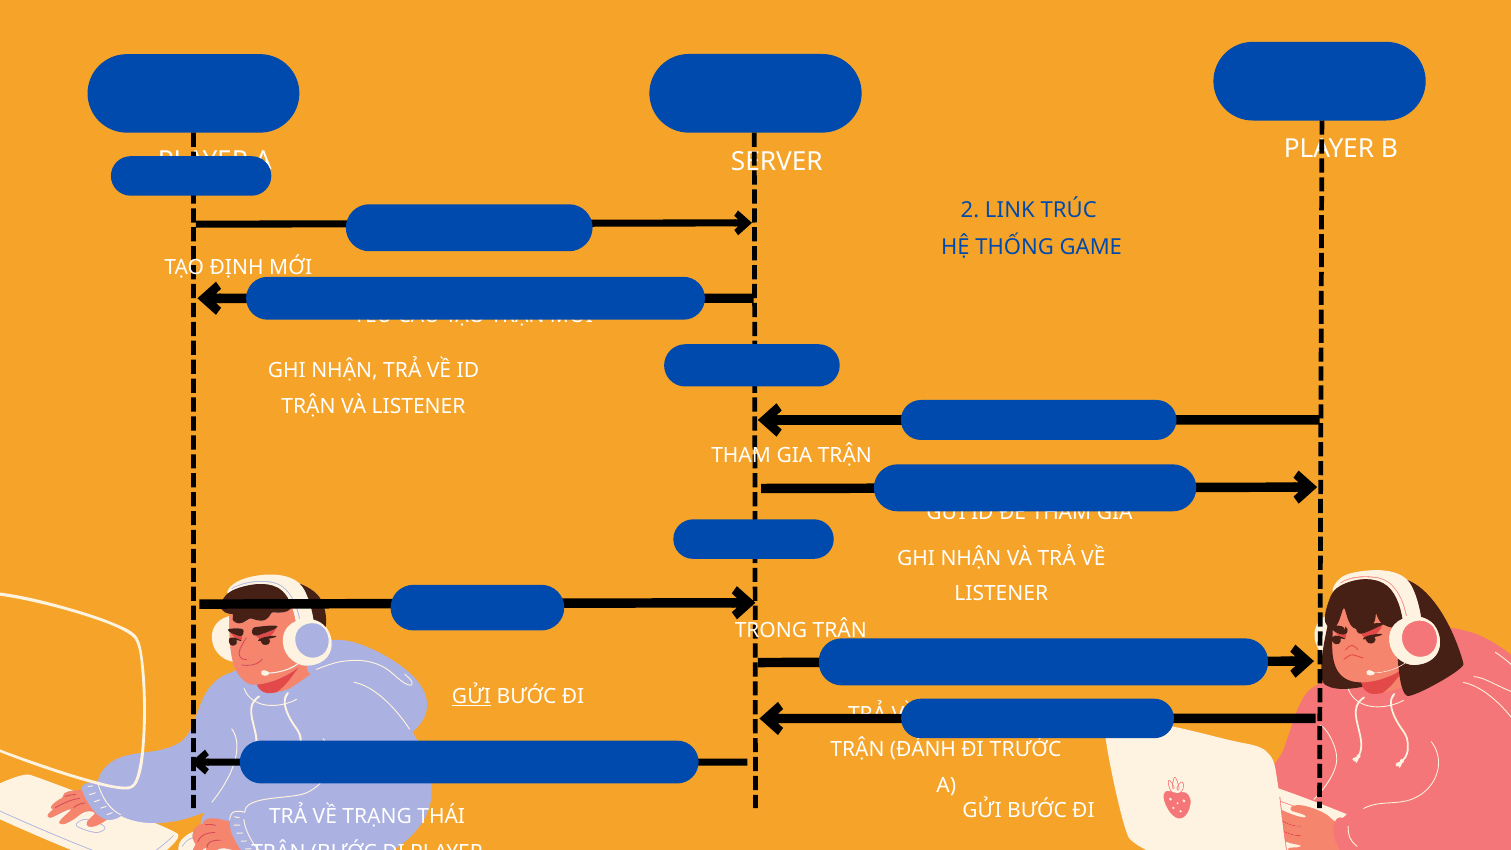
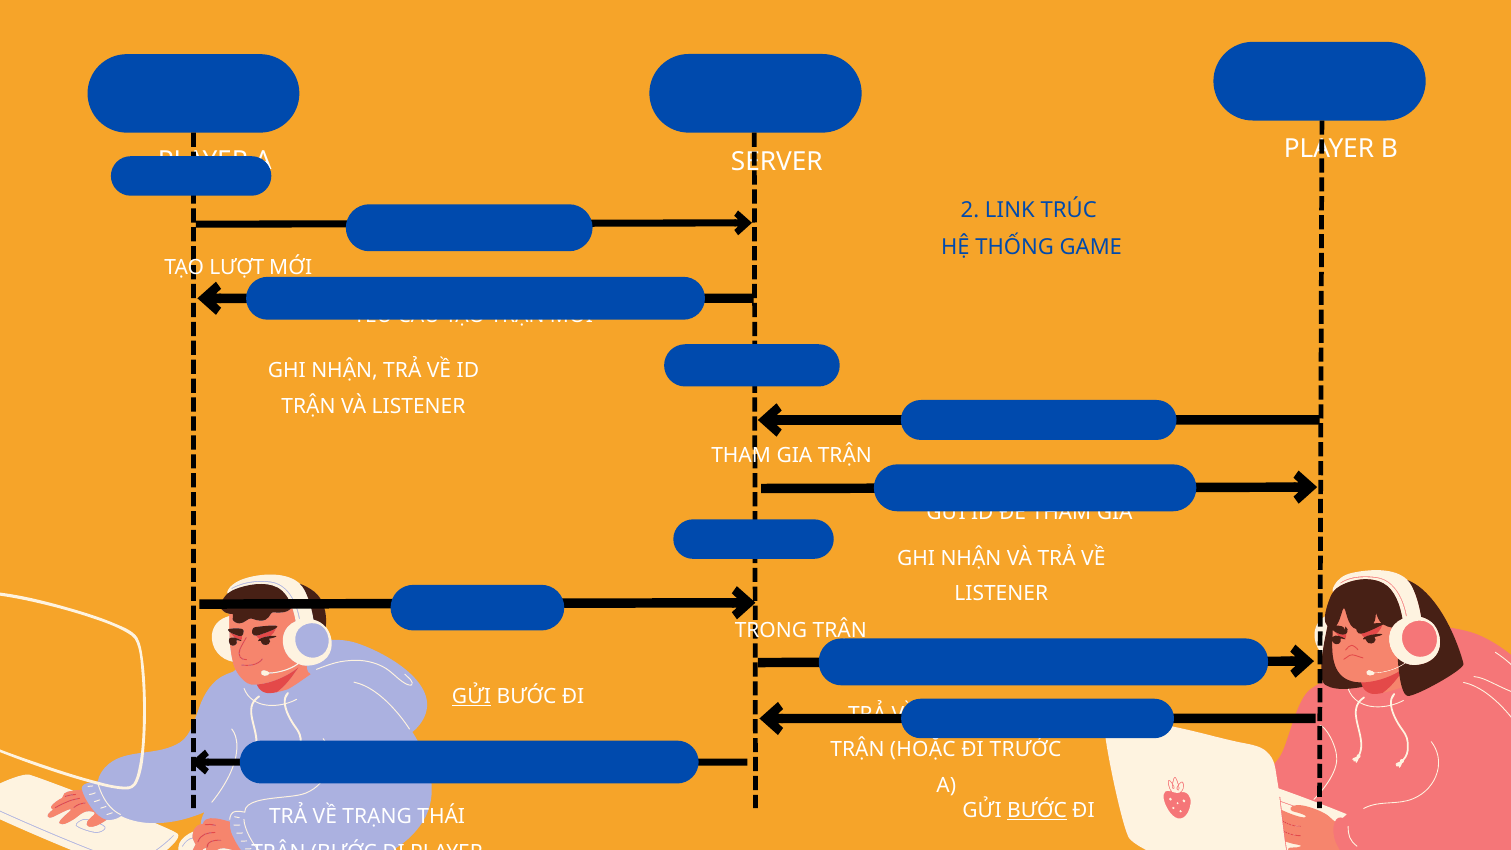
ĐỊNH: ĐỊNH -> LƯỢT (237, 268)
ĐÁNH: ĐÁNH -> HOẶC (923, 750)
BƯỚC underline: none -> present (1037, 810)
